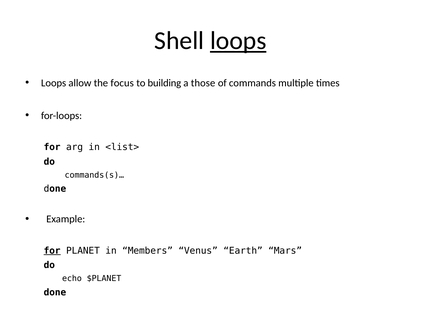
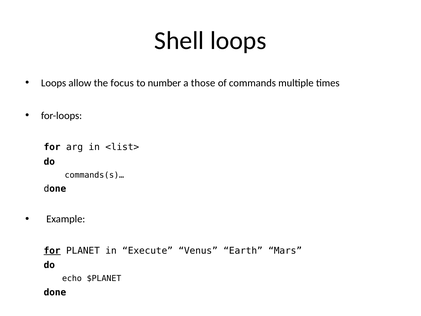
loops underline: present -> none (238, 41)
building: building -> number (164, 83)
Members: Members -> Execute (148, 250)
